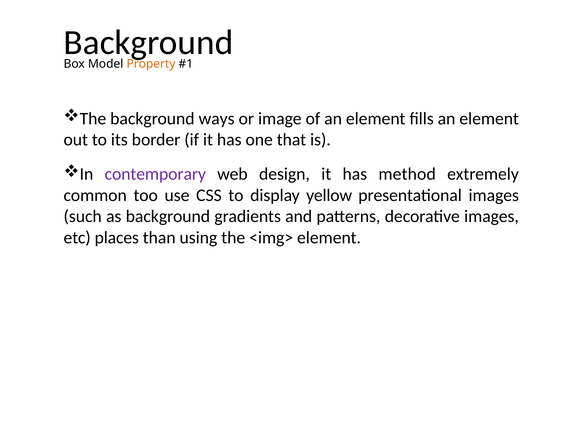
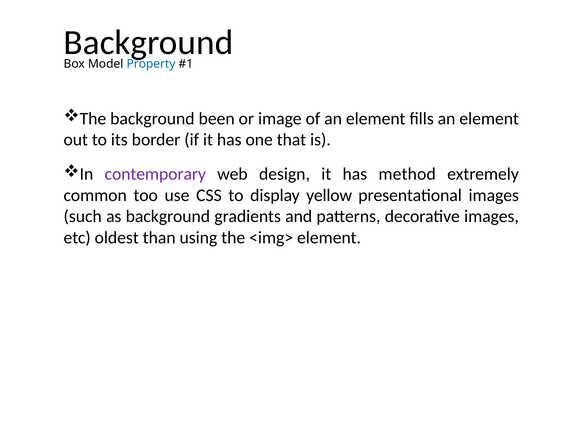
Property colour: orange -> blue (151, 64)
ways: ways -> been (217, 119)
places: places -> oldest (117, 238)
